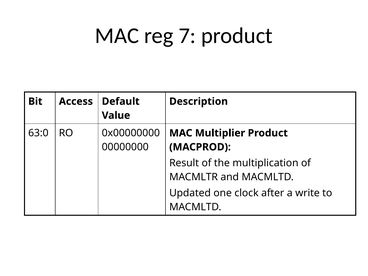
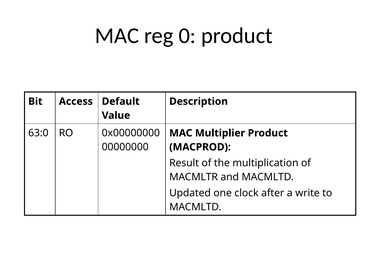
7: 7 -> 0 (187, 36)
